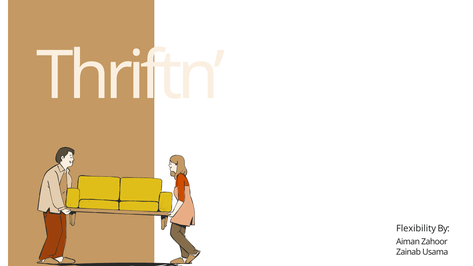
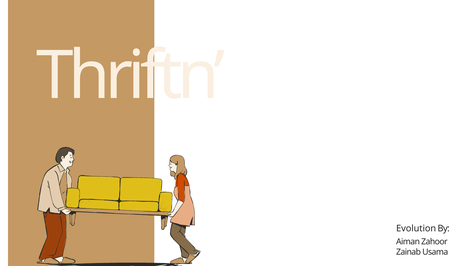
Flexibility: Flexibility -> Evolution (416, 229)
